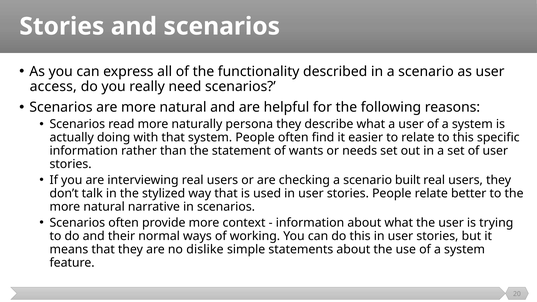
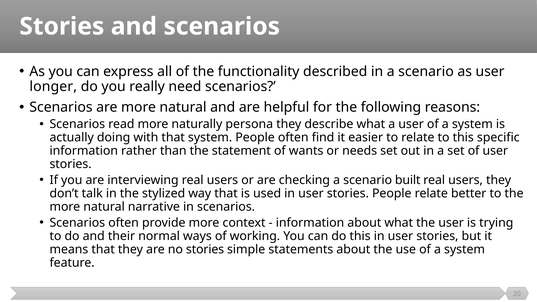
access: access -> longer (53, 87)
no dislike: dislike -> stories (205, 249)
